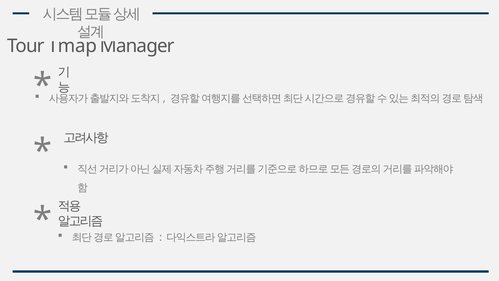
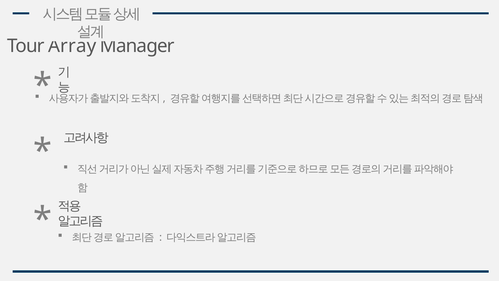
Tmap: Tmap -> Array (72, 46)
